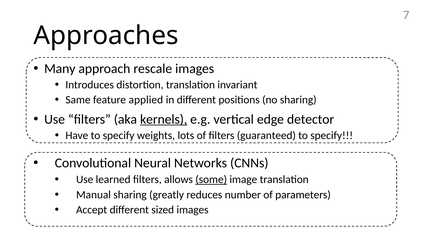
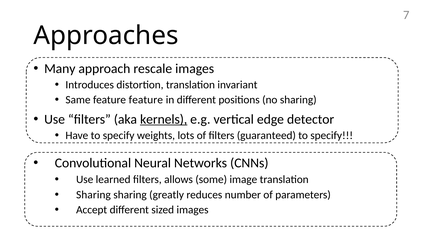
feature applied: applied -> feature (146, 100)
some underline: present -> none (211, 180)
Manual: Manual -> Sharing (93, 195)
